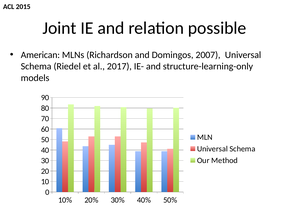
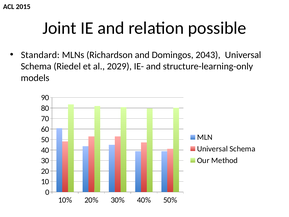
American: American -> Standard (40, 55)
2007: 2007 -> 2043 (208, 55)
2017: 2017 -> 2029 (119, 66)
